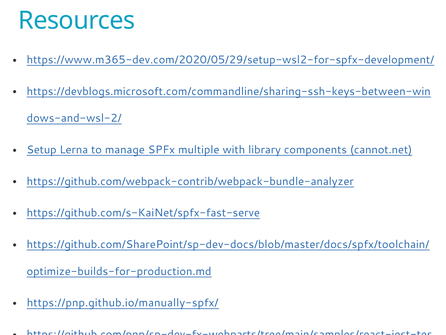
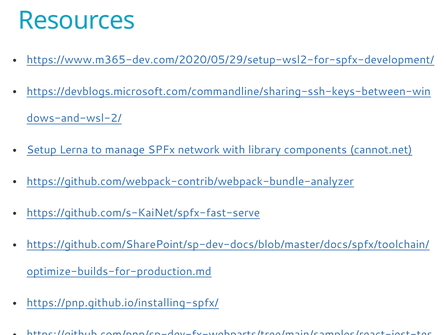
multiple: multiple -> network (199, 150)
https://pnp.github.io/manually-spfx/: https://pnp.github.io/manually-spfx/ -> https://pnp.github.io/installing-spfx/ (123, 303)
